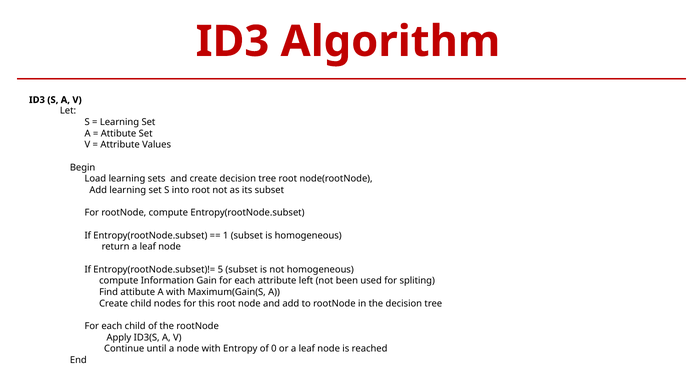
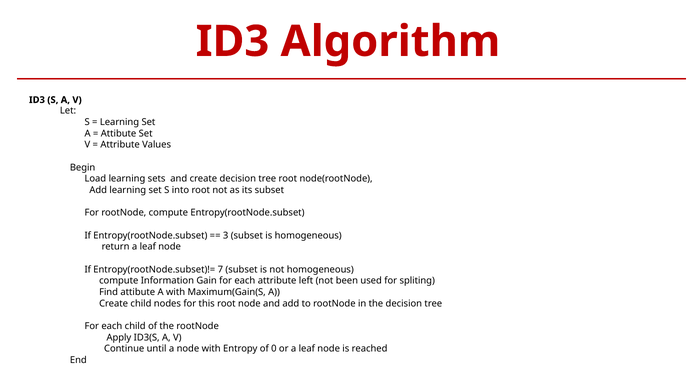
1: 1 -> 3 (226, 235)
5: 5 -> 7 (220, 269)
